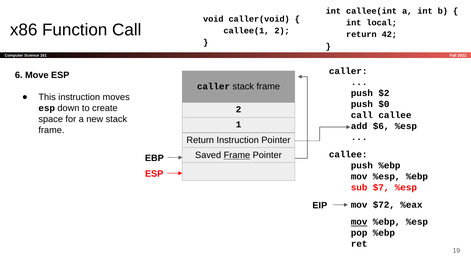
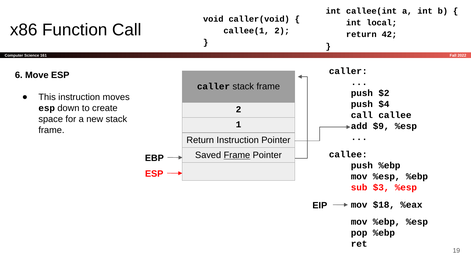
$0: $0 -> $4 (384, 104)
$6: $6 -> $9 (381, 126)
$7: $7 -> $3 (381, 187)
$72: $72 -> $18 (384, 205)
mov underline: present -> none (359, 222)
